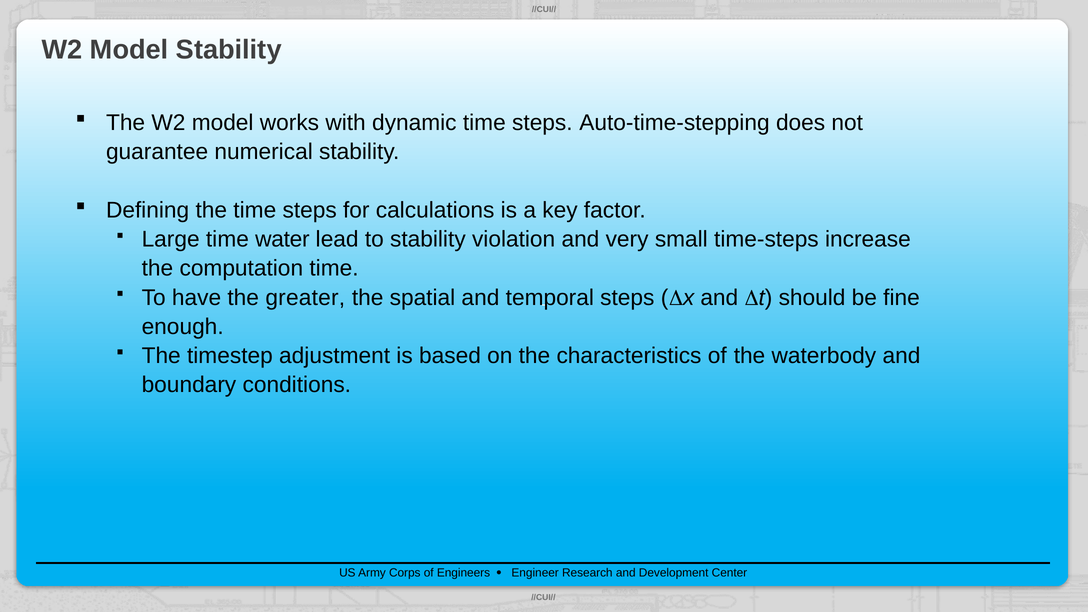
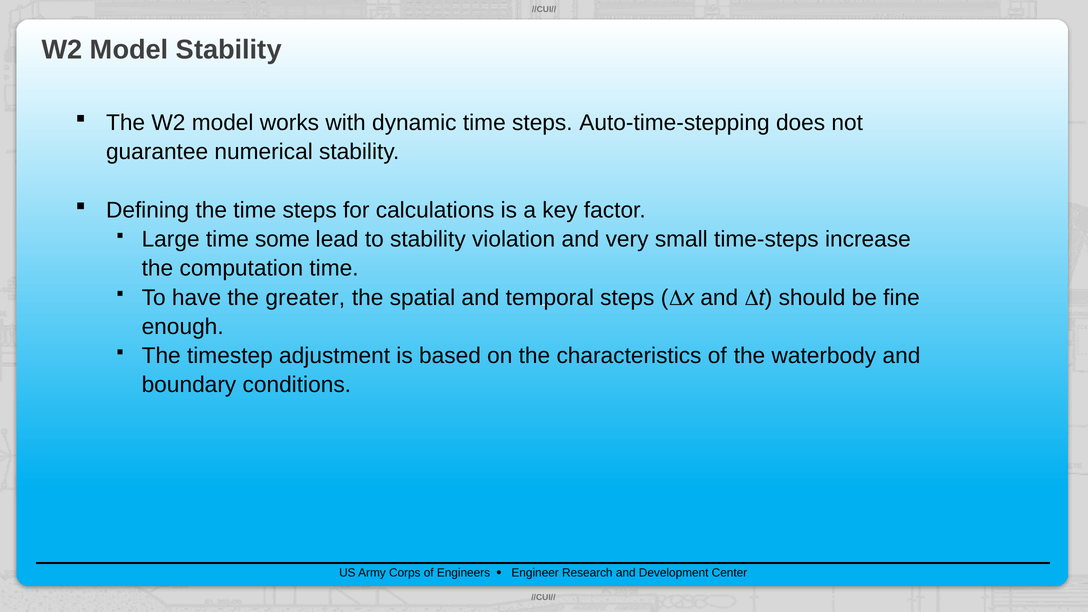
water: water -> some (282, 239)
